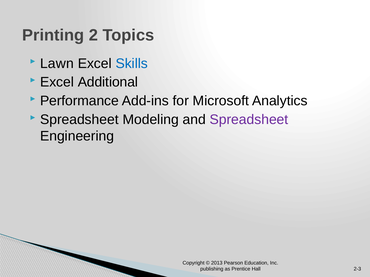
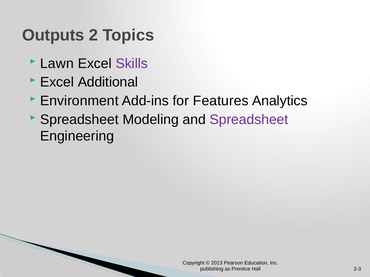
Printing: Printing -> Outputs (53, 35)
Skills colour: blue -> purple (132, 64)
Performance: Performance -> Environment (79, 101)
Microsoft: Microsoft -> Features (221, 101)
